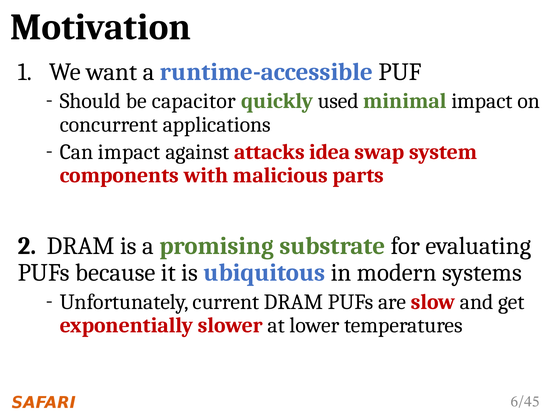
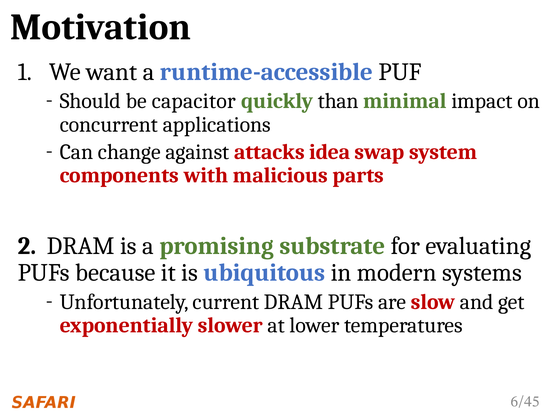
used: used -> than (338, 101)
Can impact: impact -> change (129, 152)
